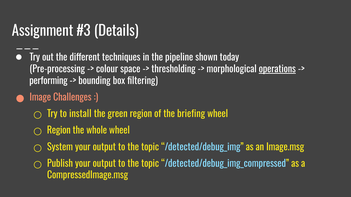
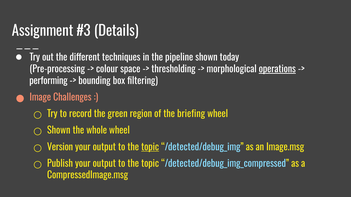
install: install -> record (80, 114)
Region: Region -> Shown (59, 131)
System: System -> Version (60, 147)
topic underline: none -> present (150, 147)
